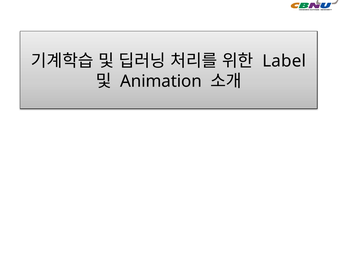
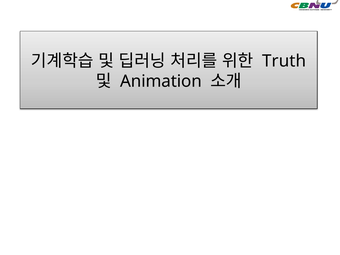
Label: Label -> Truth (284, 61)
